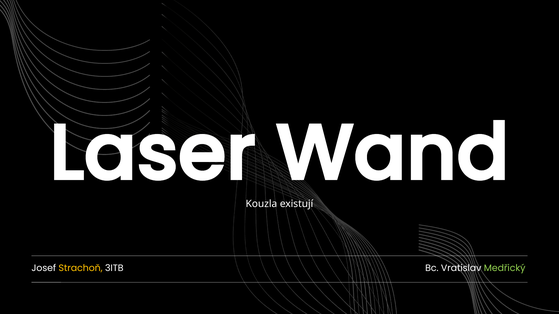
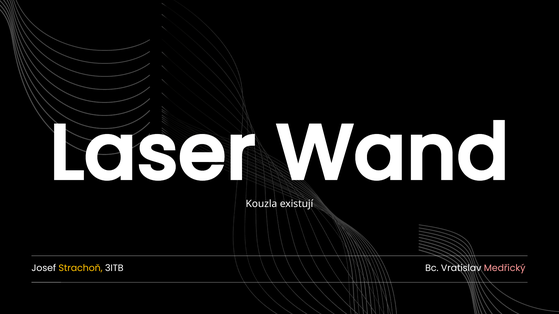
Medřický colour: light green -> pink (505, 269)
